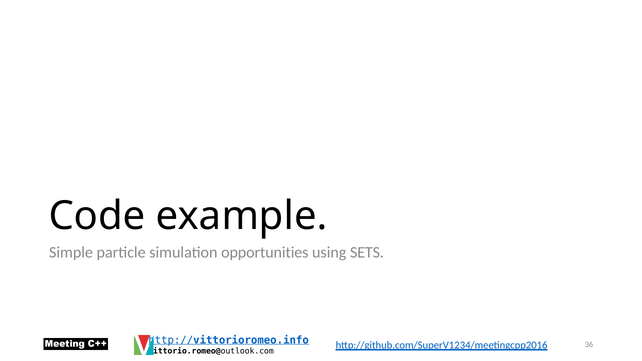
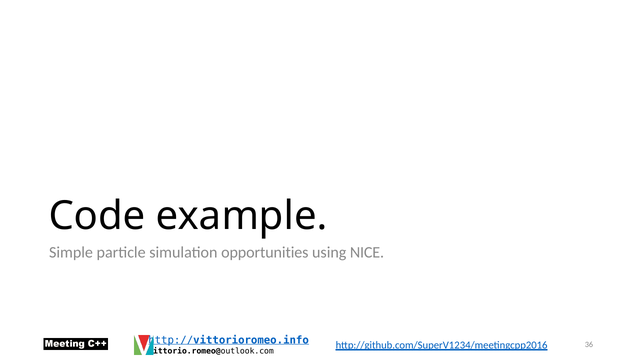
SETS: SETS -> NICE (367, 253)
